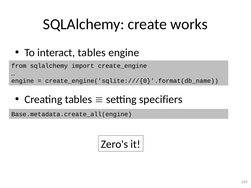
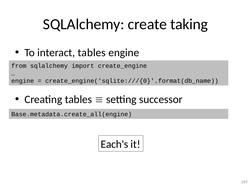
works: works -> taking (189, 24)
specifiers: specifiers -> successor (161, 100)
Zero's: Zero's -> Each's (115, 144)
